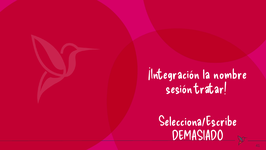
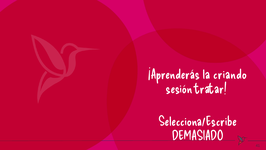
¡Integración: ¡Integración -> ¡Aprenderás (174, 74)
nombre: nombre -> criando (230, 74)
